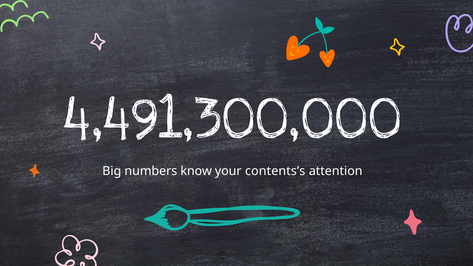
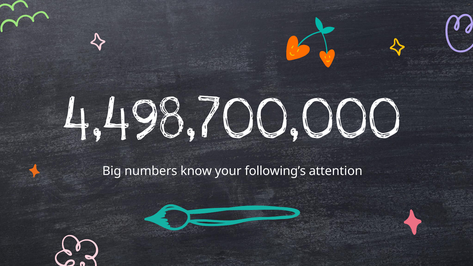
4,491,300,000: 4,491,300,000 -> 4,498,700,000 (232, 118)
contents’s: contents’s -> following’s (275, 171)
